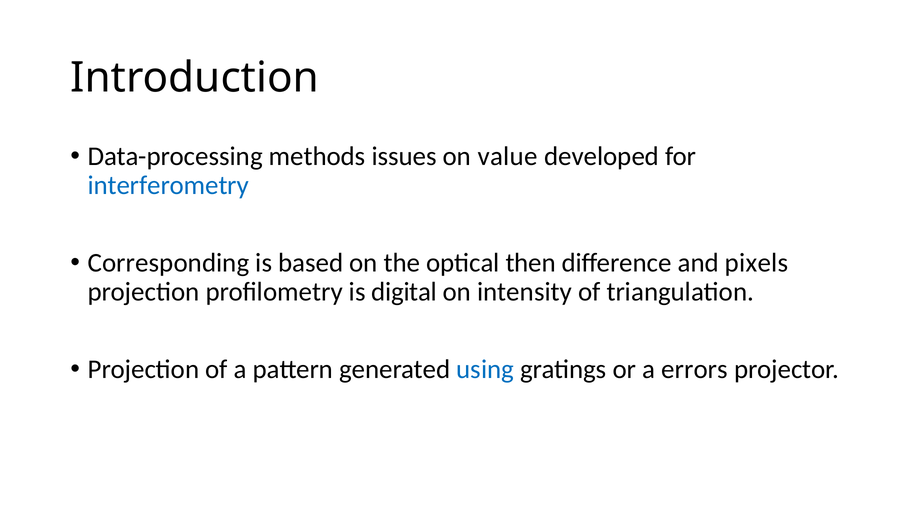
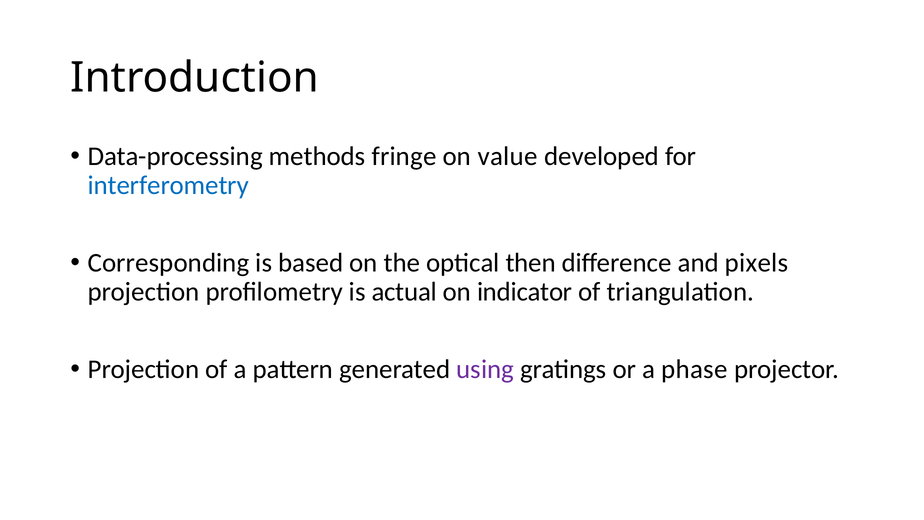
issues: issues -> fringe (404, 156)
digital: digital -> actual (404, 292)
intensity: intensity -> indicator (525, 292)
using colour: blue -> purple (485, 369)
errors: errors -> phase (694, 369)
